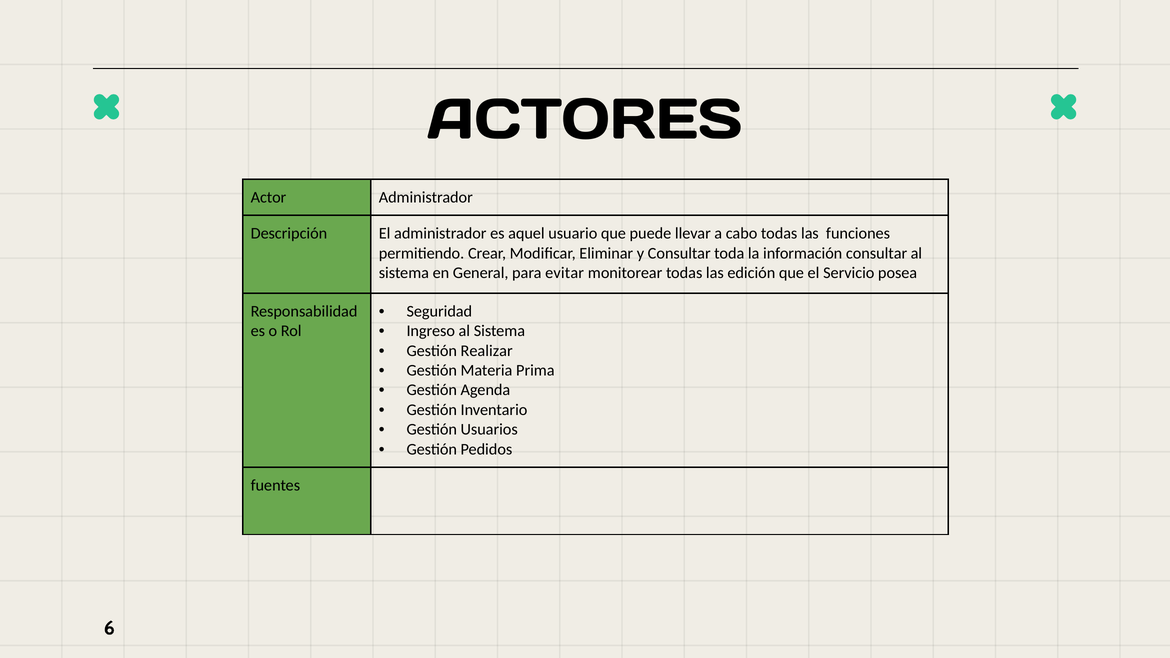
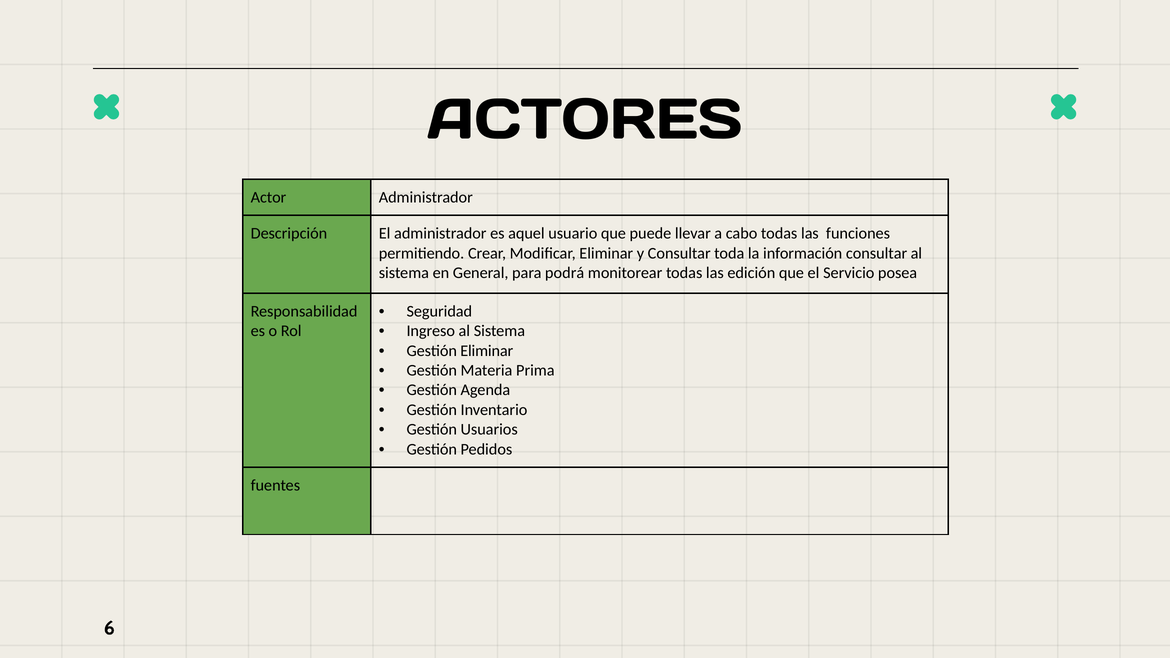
evitar: evitar -> podrá (565, 273)
Gestión Realizar: Realizar -> Eliminar (487, 351)
